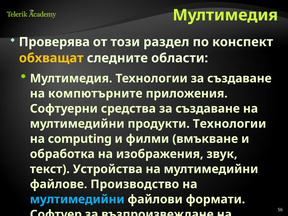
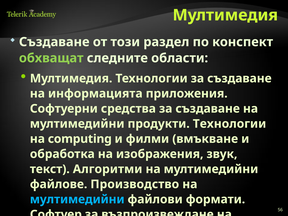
Проверява: Проверява -> Създаване (54, 42)
обхващат colour: yellow -> light green (51, 58)
компютърните: компютърните -> информацията (95, 94)
Устройства: Устройства -> Алгоритми (108, 169)
